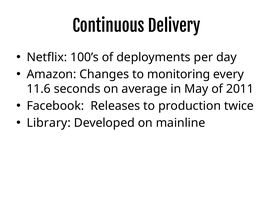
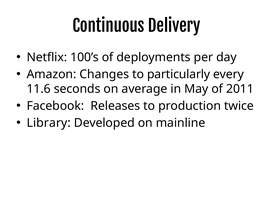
monitoring: monitoring -> particularly (179, 74)
